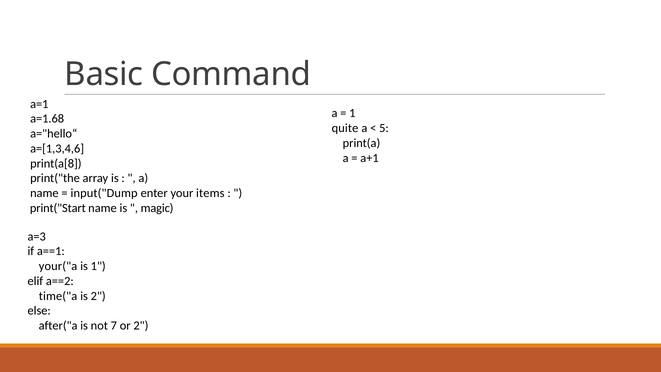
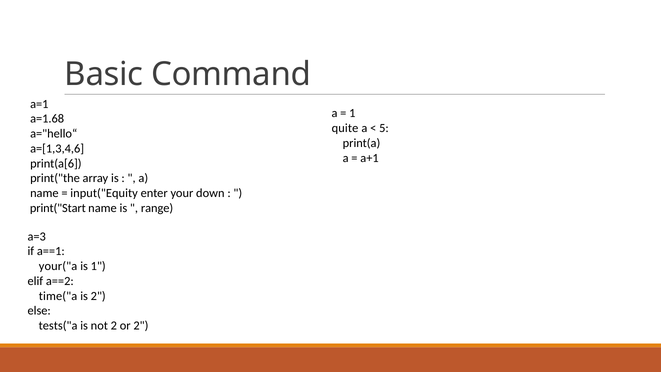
print(a[8: print(a[8 -> print(a[6 (56, 163)
input("Dump: input("Dump -> input("Equity (104, 193)
items: items -> down (210, 193)
magic: magic -> range (157, 208)
after("a: after("a -> tests("a (58, 326)
not 7: 7 -> 2 (114, 326)
